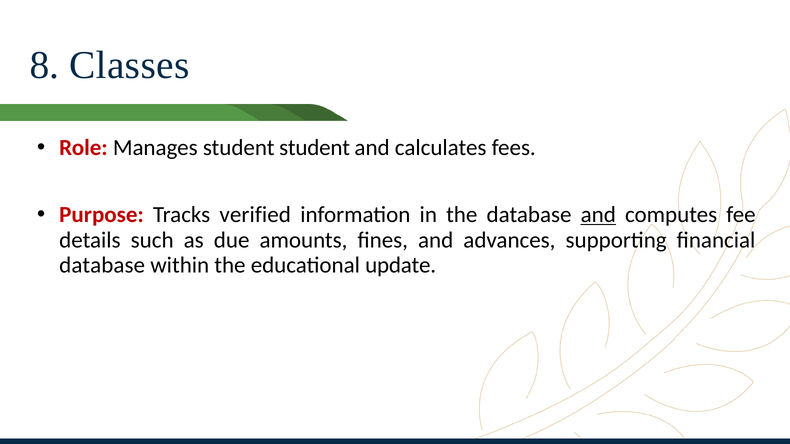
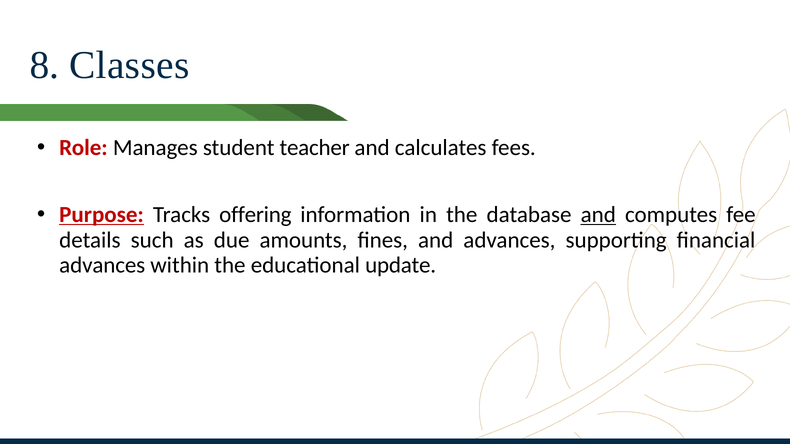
student student: student -> teacher (315, 148)
Purpose underline: none -> present (102, 215)
verified: verified -> offering (255, 215)
database: database -> advances (102, 265)
